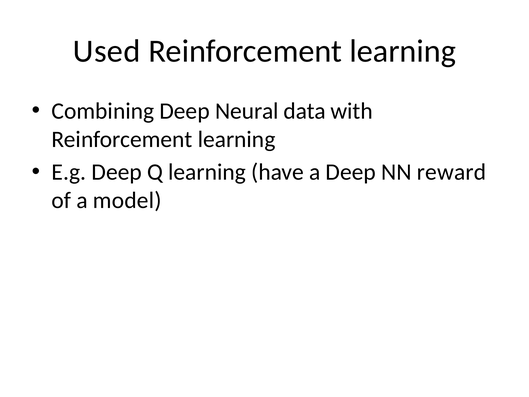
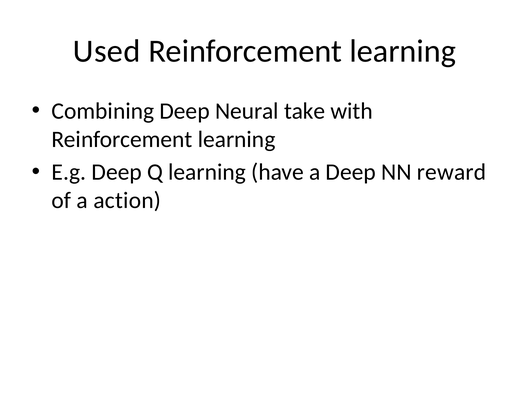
data: data -> take (305, 111)
model: model -> action (127, 200)
